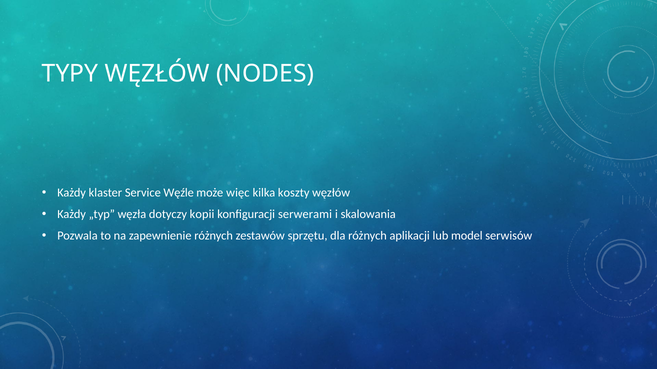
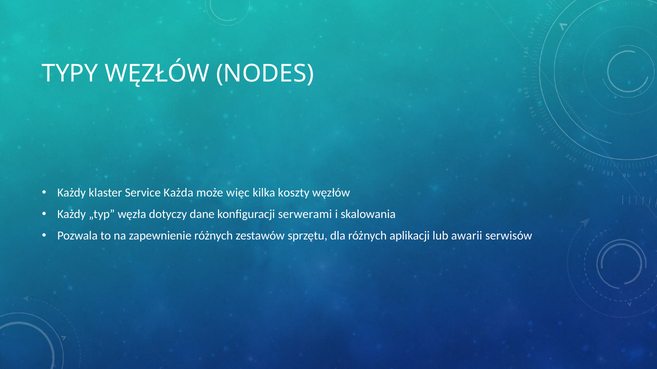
Węźle: Węźle -> Każda (179, 193)
kopii: kopii -> dane (202, 215)
model: model -> awarii (467, 236)
